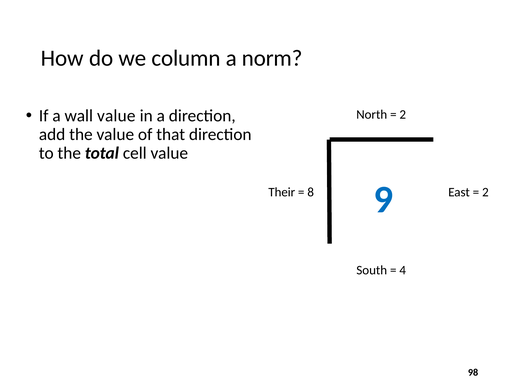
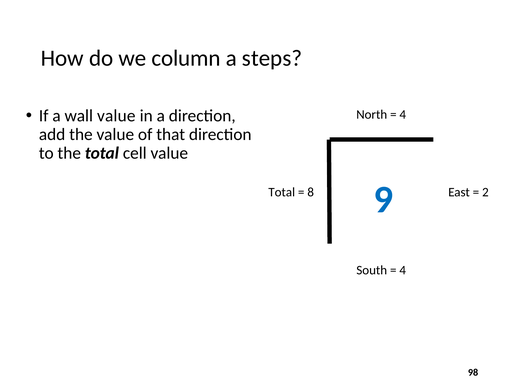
norm: norm -> steps (272, 58)
2: 2 -> 4 (403, 114)
Their: Their -> Total (282, 192)
